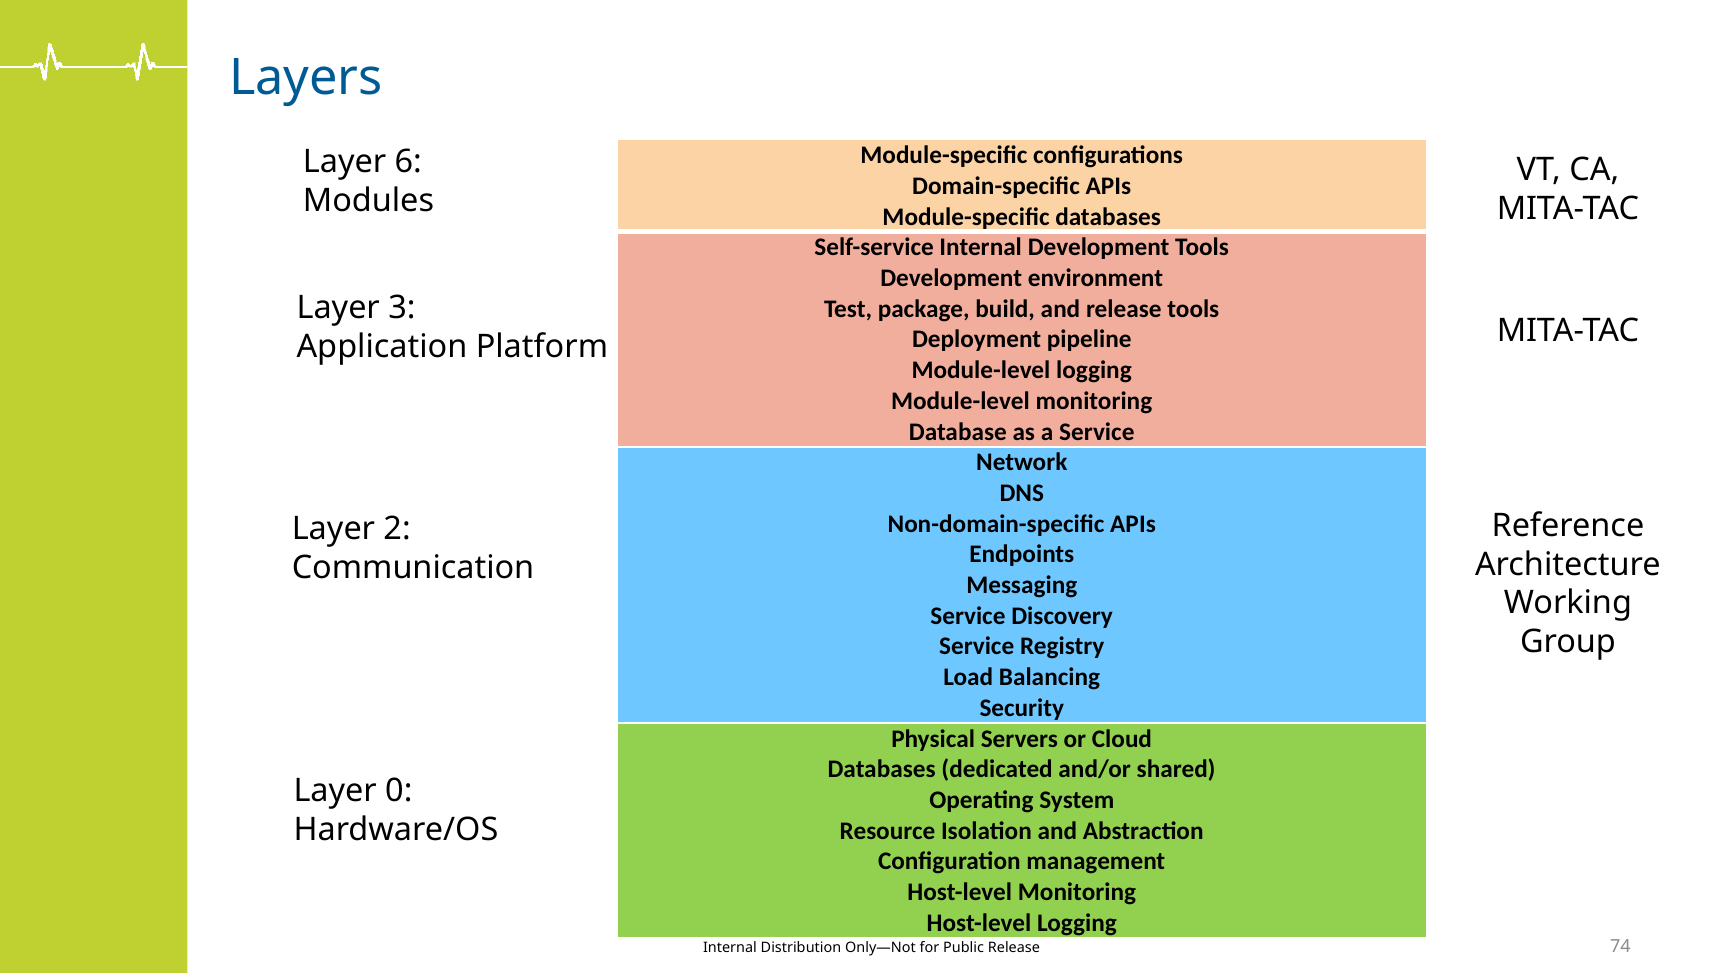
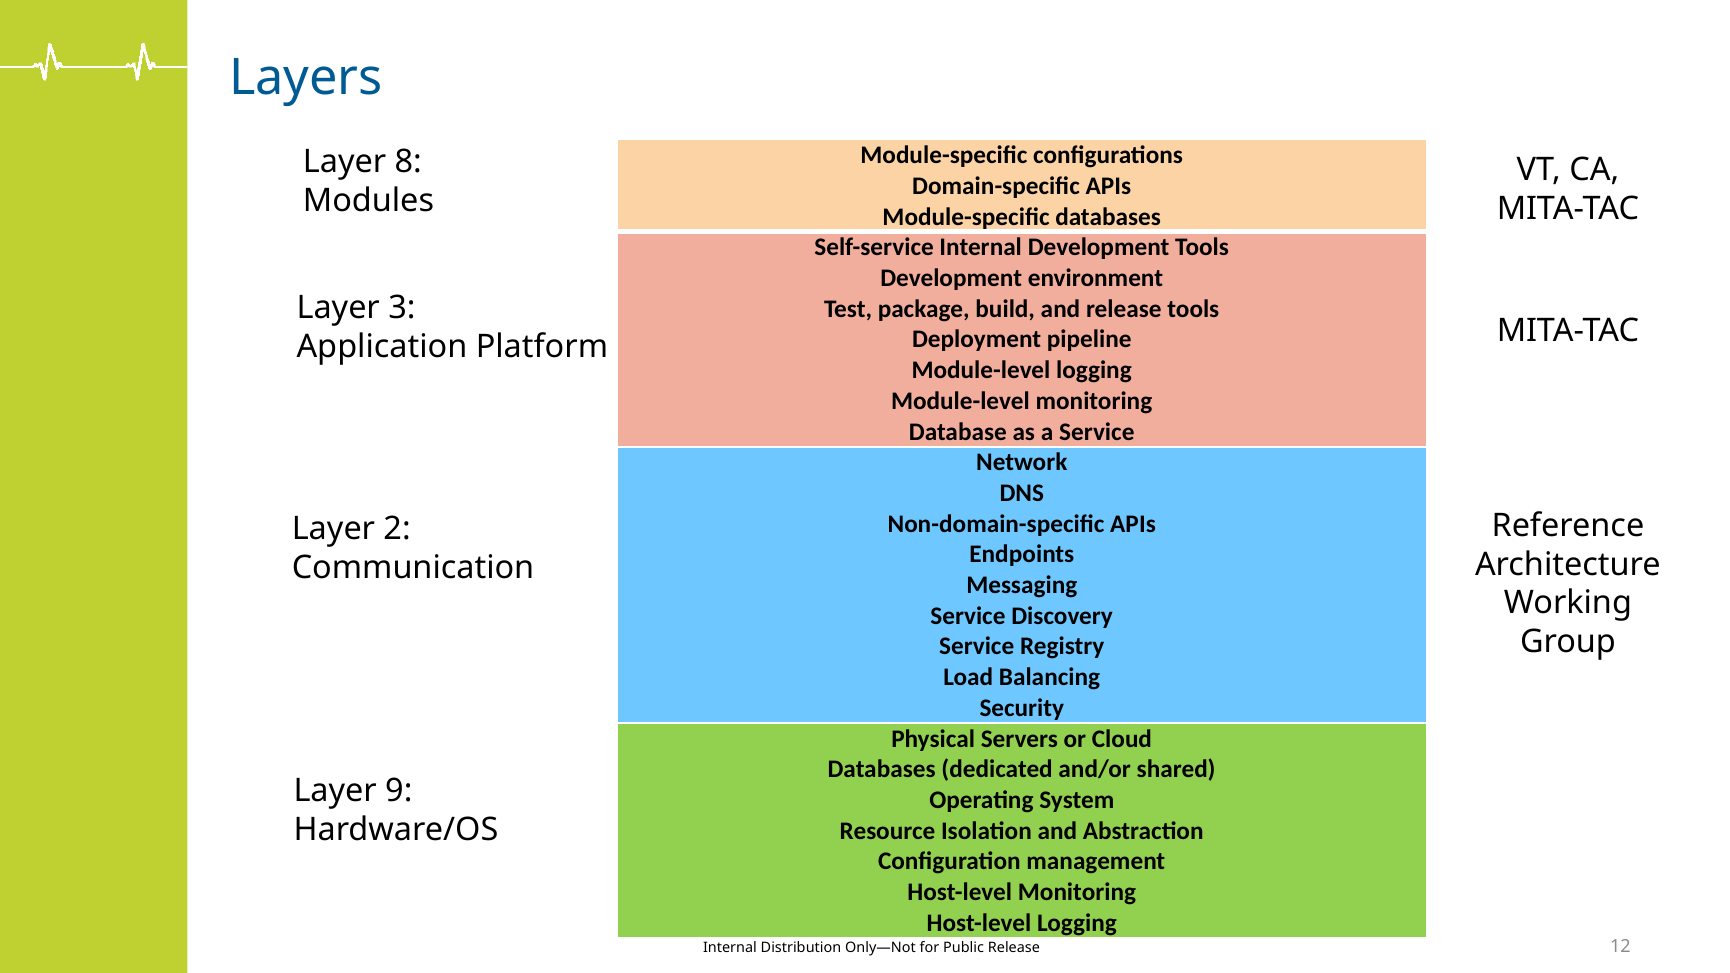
6: 6 -> 8 (408, 162)
0: 0 -> 9 (399, 791)
74: 74 -> 12 (1620, 947)
